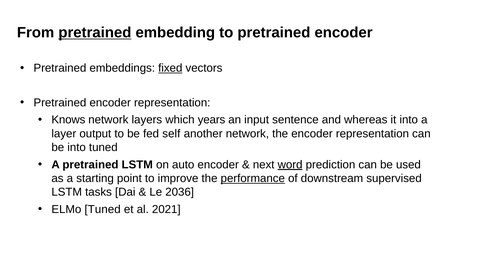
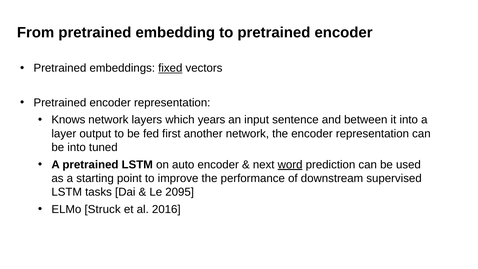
pretrained underline: present -> none (95, 33)
whereas: whereas -> between (366, 120)
self: self -> first (171, 134)
performance underline: present -> none (253, 178)
2036: 2036 -> 2095 (180, 192)
ELMo Tuned: Tuned -> Struck (103, 209)
2021: 2021 -> 2016 (166, 209)
